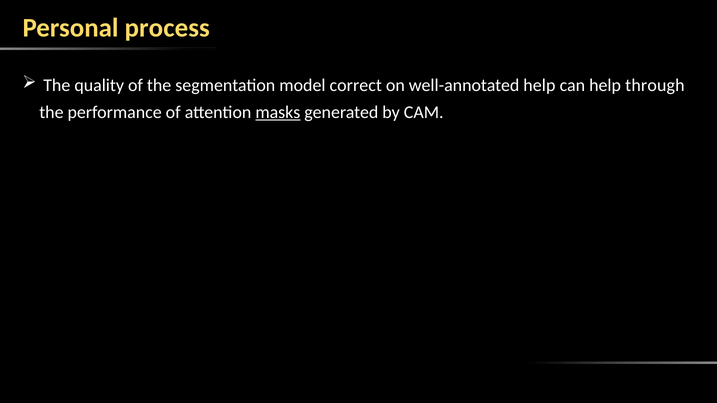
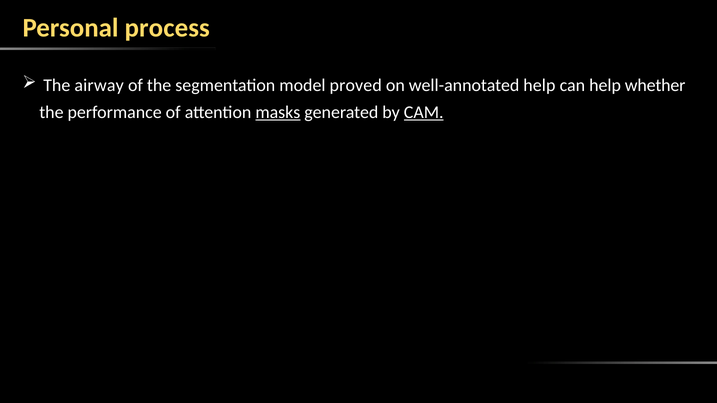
quality: quality -> airway (99, 85)
correct: correct -> proved (356, 85)
through: through -> whether (655, 85)
CAM underline: none -> present (424, 112)
